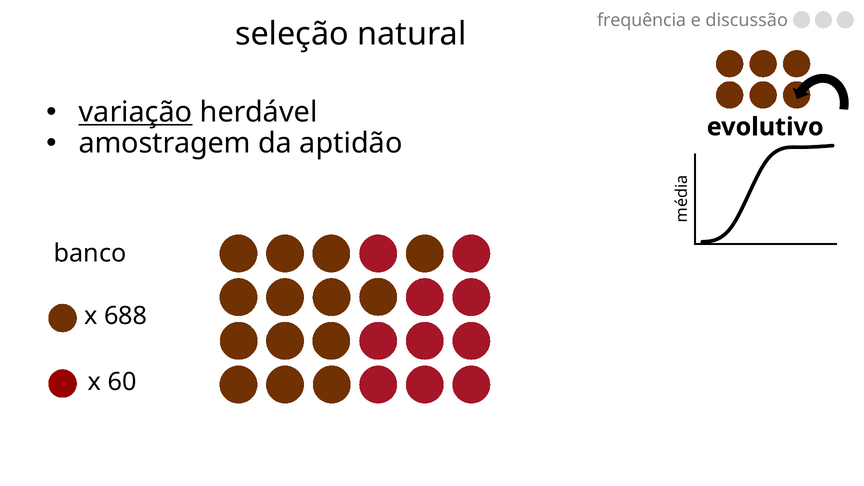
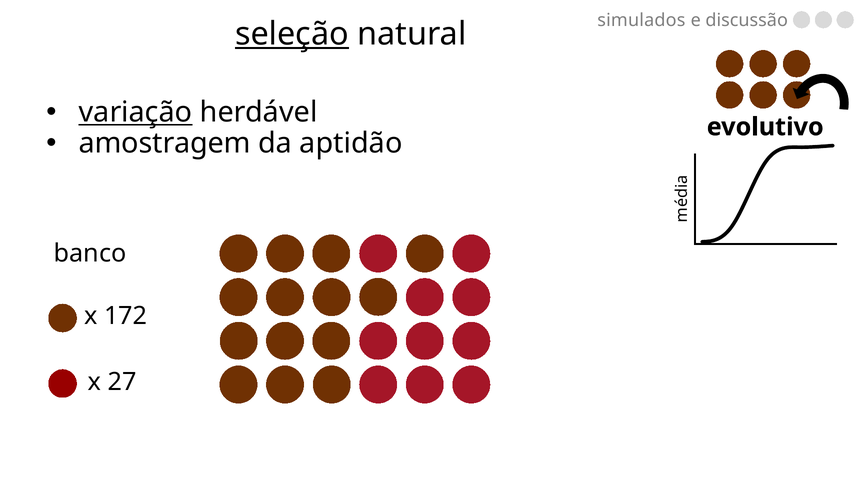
frequência: frequência -> simulados (641, 20)
seleção underline: none -> present (292, 34)
688: 688 -> 172 (126, 316)
60: 60 -> 27 (122, 382)
